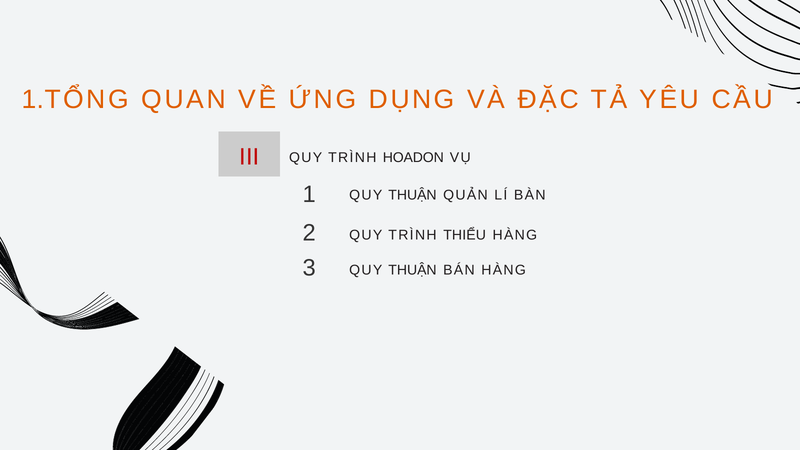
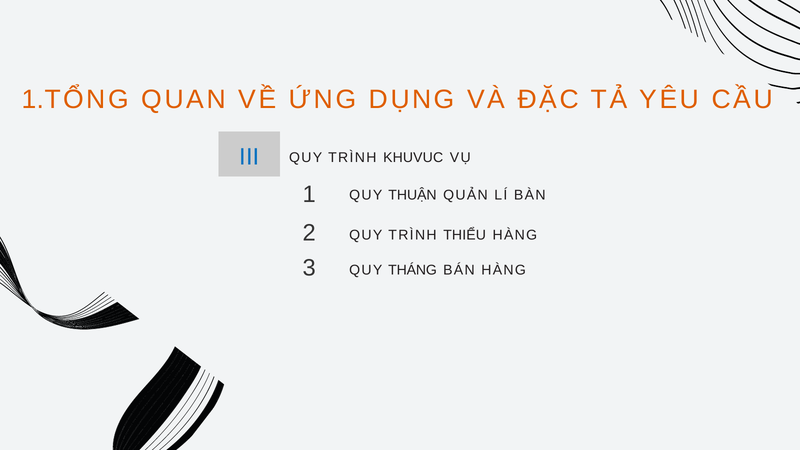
III colour: red -> blue (249, 157)
HOADON: HOADON -> KHUVUC (413, 158)
THUẬN: THUẬN -> THÁNG (413, 270)
